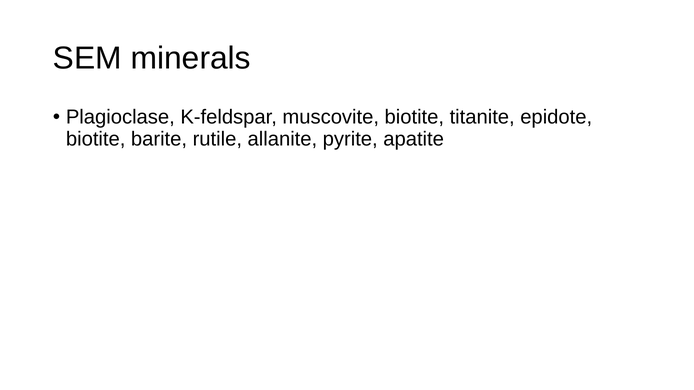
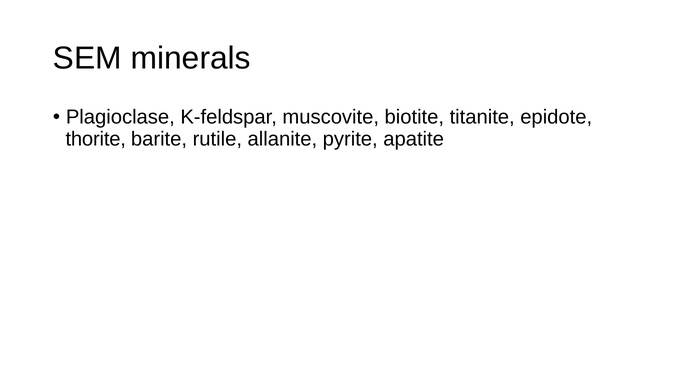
biotite: biotite -> thorite (96, 139)
